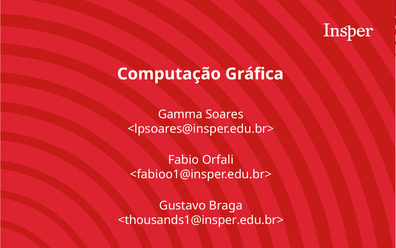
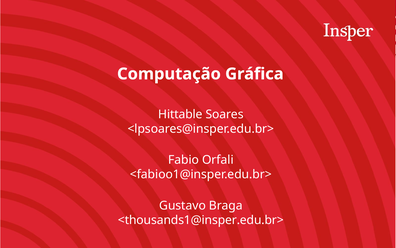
Gamma: Gamma -> Hittable (180, 114)
